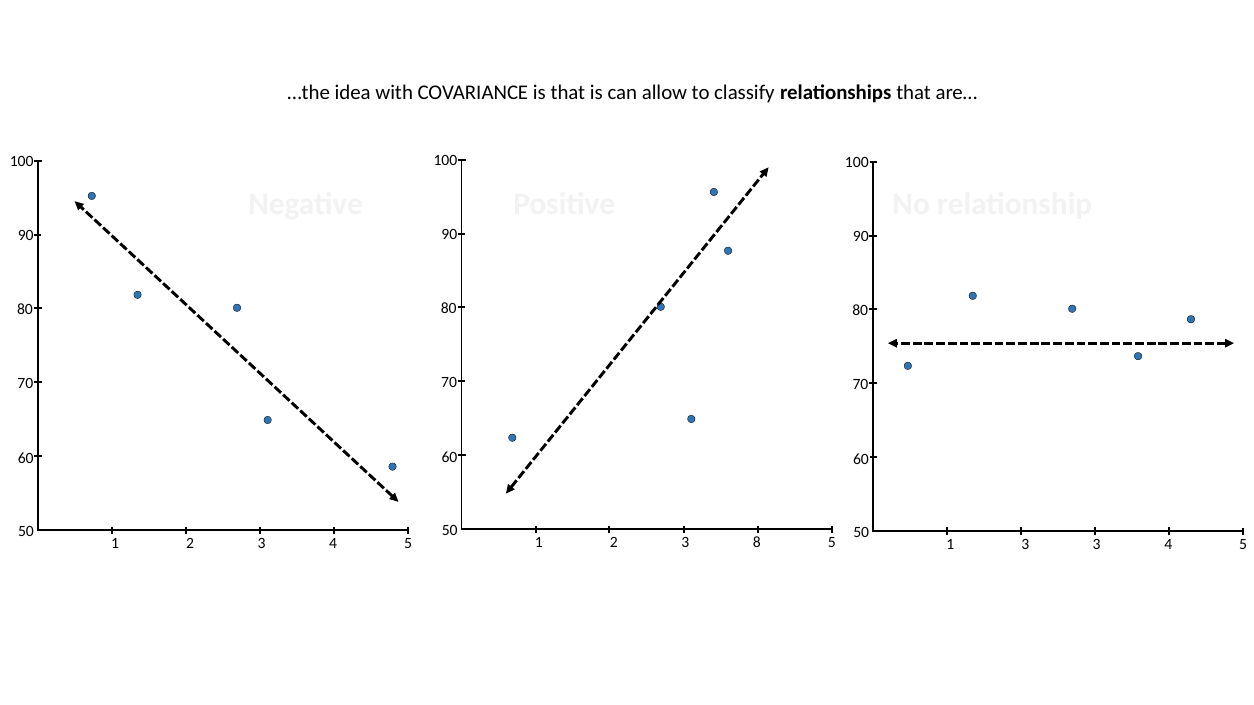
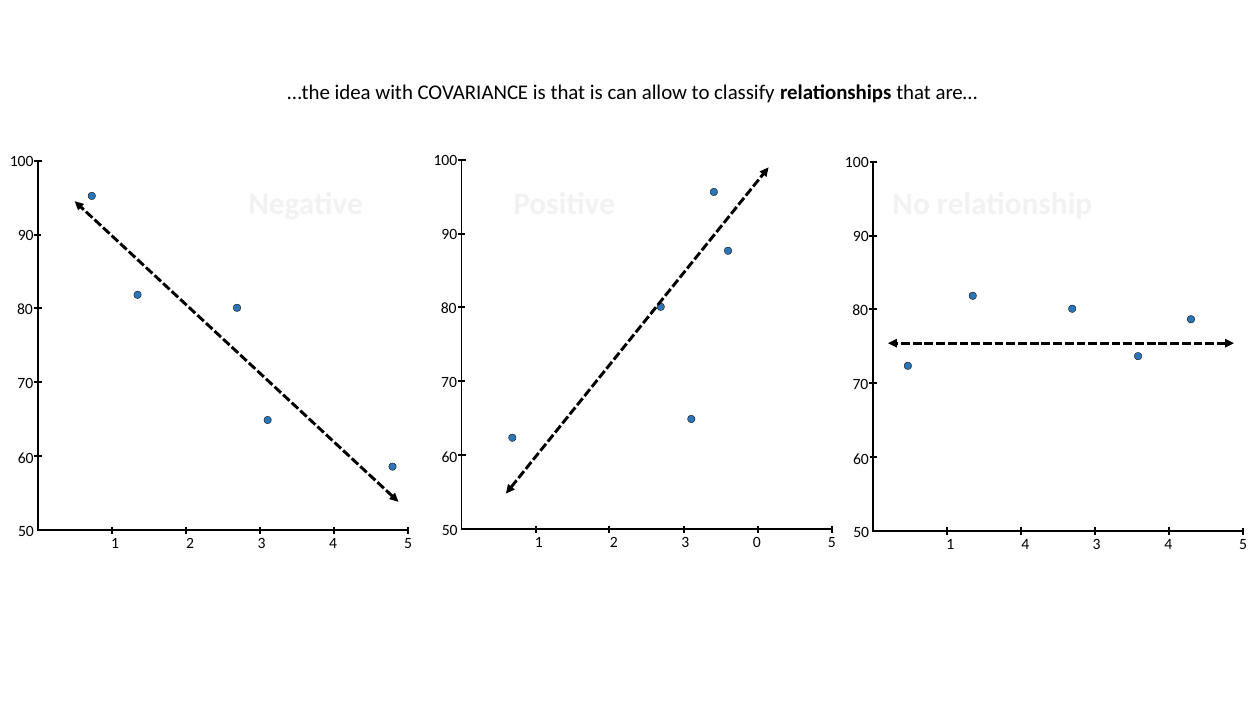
8: 8 -> 0 (757, 542)
1 3: 3 -> 4 (1025, 544)
